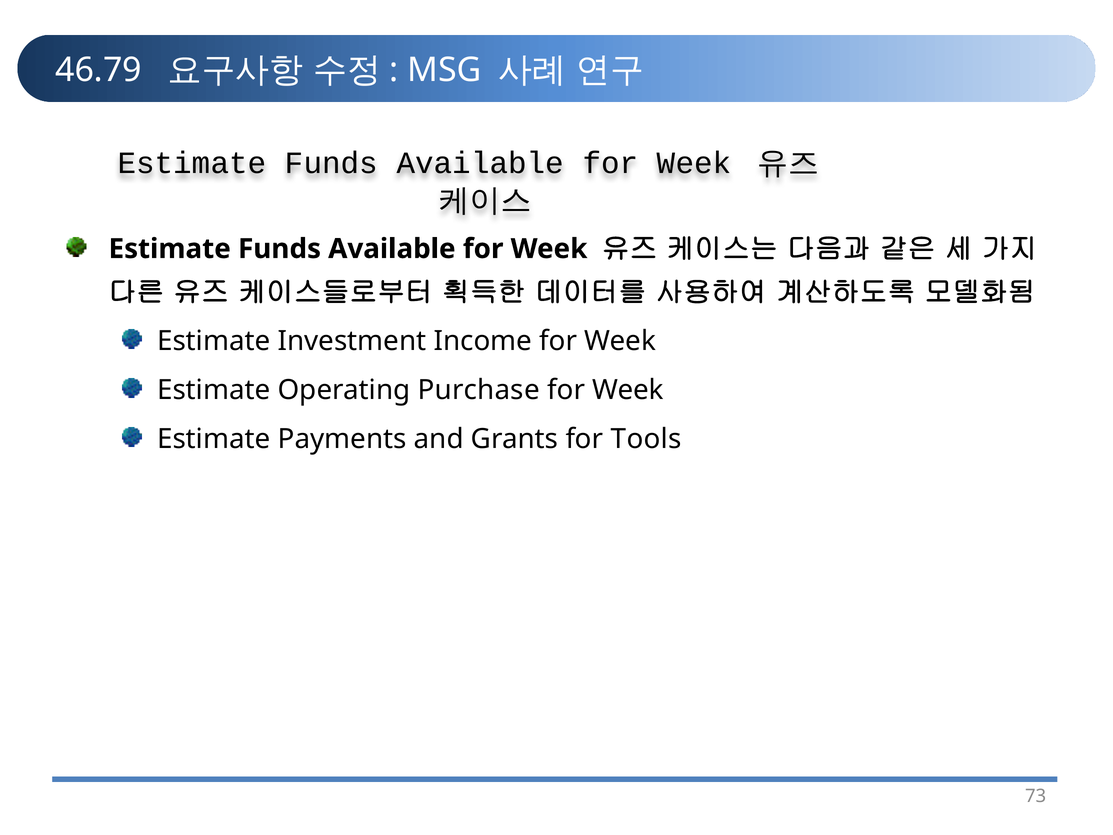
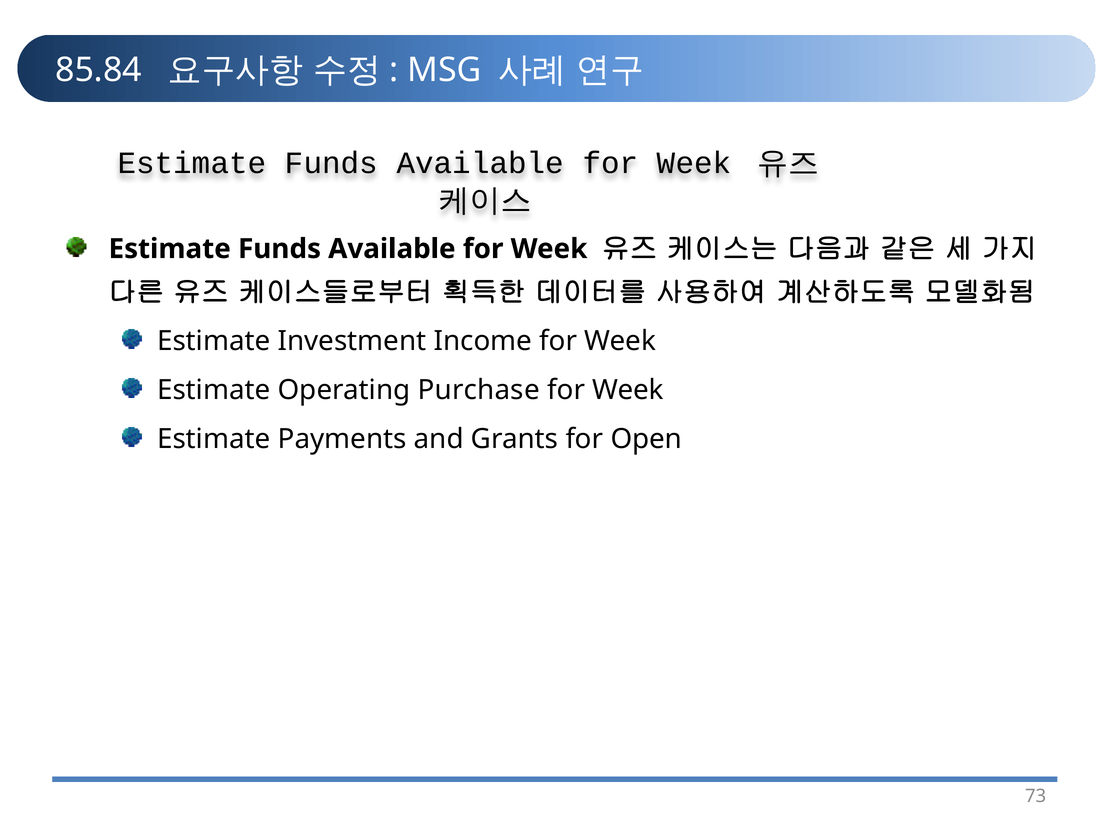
46.79: 46.79 -> 85.84 (99, 70)
Tools: Tools -> Open (646, 439)
